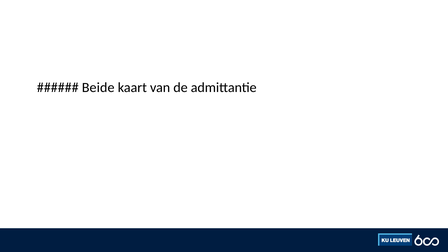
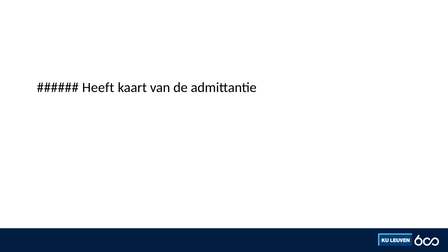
Beide: Beide -> Heeft (98, 88)
